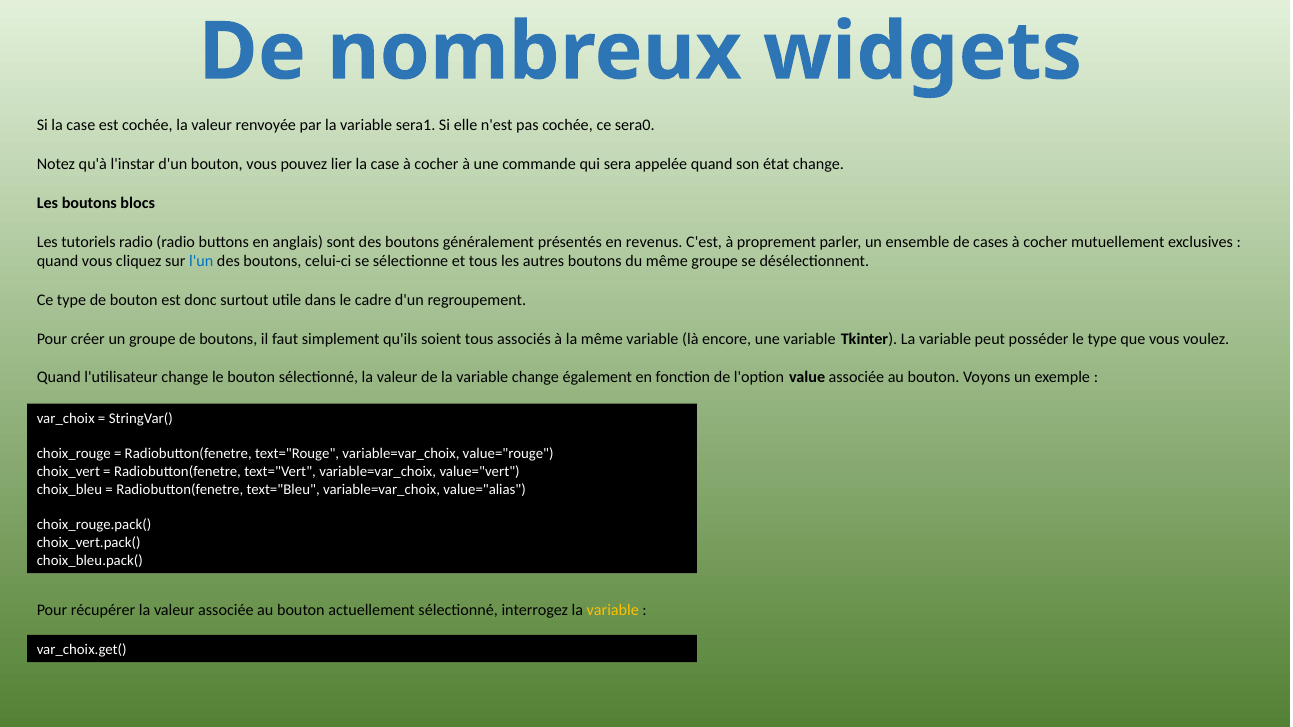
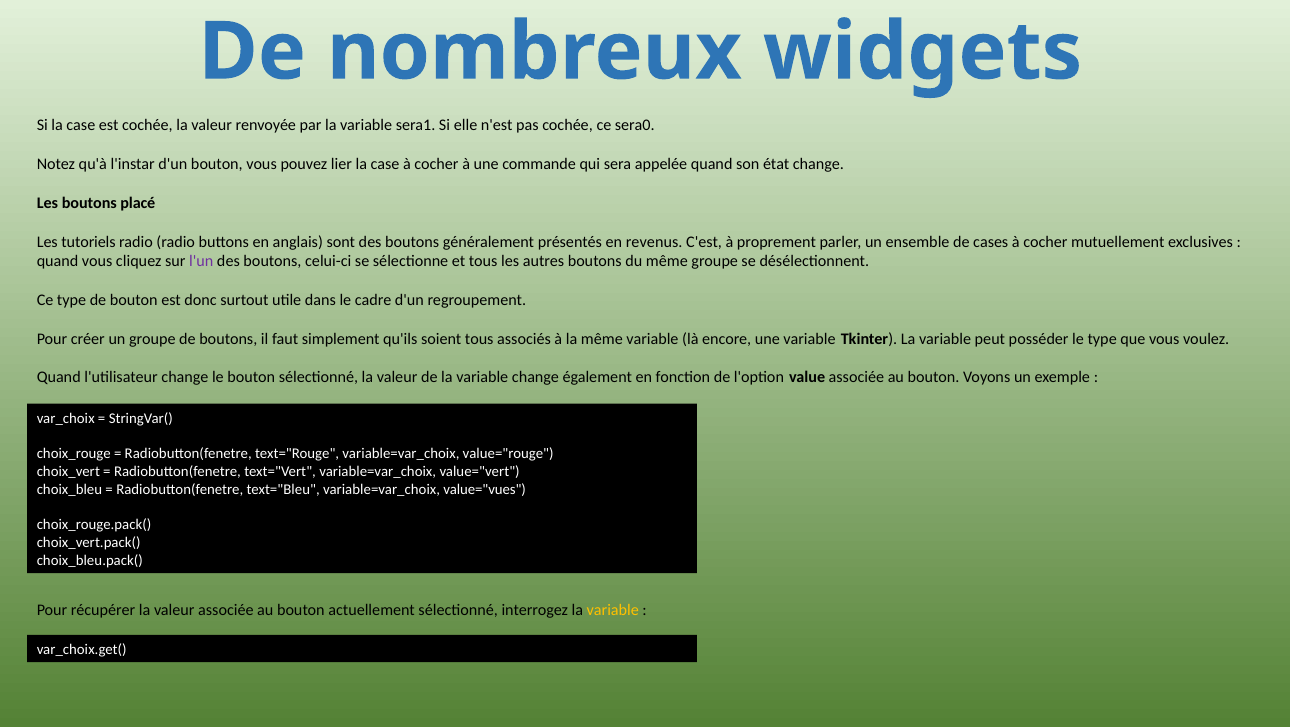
blocs: blocs -> placé (138, 203)
l'un colour: blue -> purple (201, 261)
value="alias: value="alias -> value="vues (485, 490)
